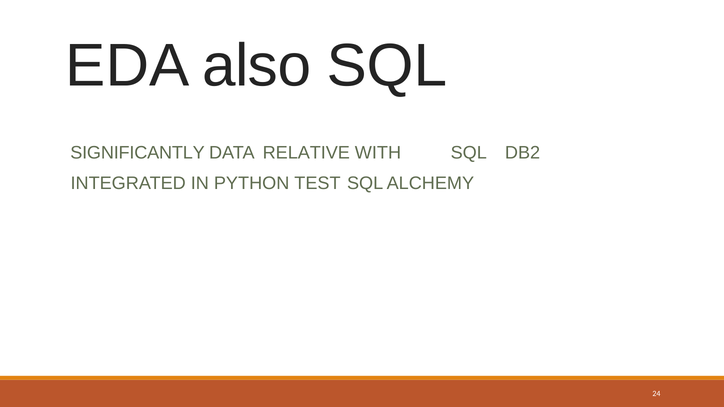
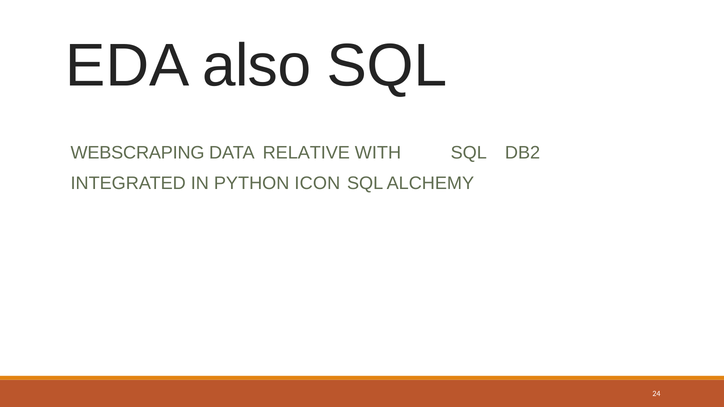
SIGNIFICANTLY: SIGNIFICANTLY -> WEBSCRAPING (138, 153)
TEST: TEST -> ICON (317, 183)
